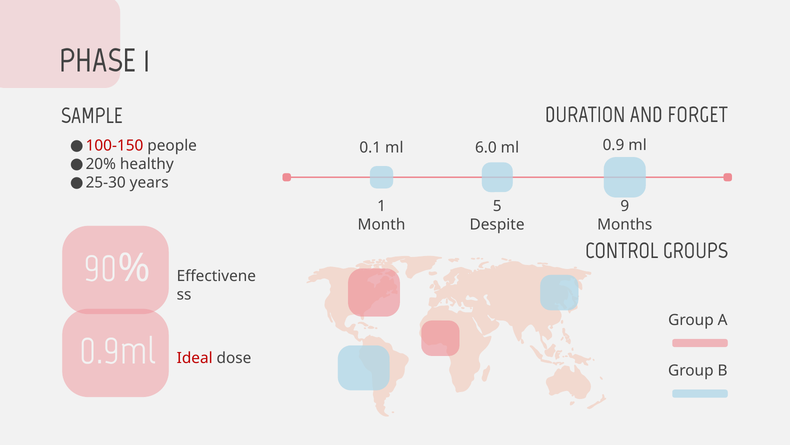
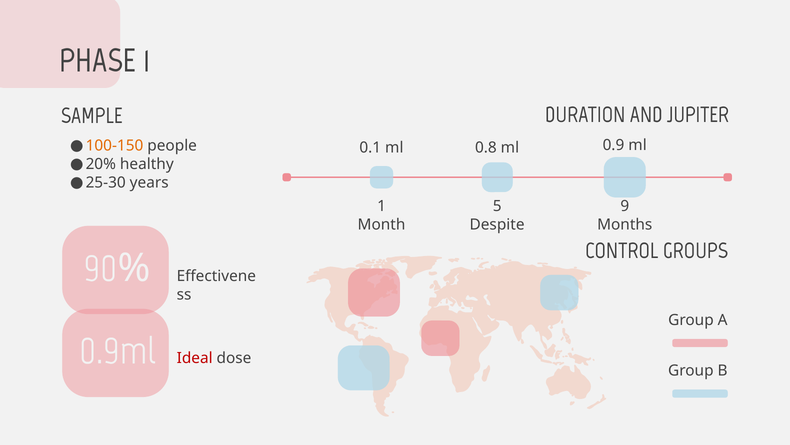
FORGET: FORGET -> JUPITER (698, 115)
100-150 colour: red -> orange (115, 145)
6.0: 6.0 -> 0.8 (486, 148)
